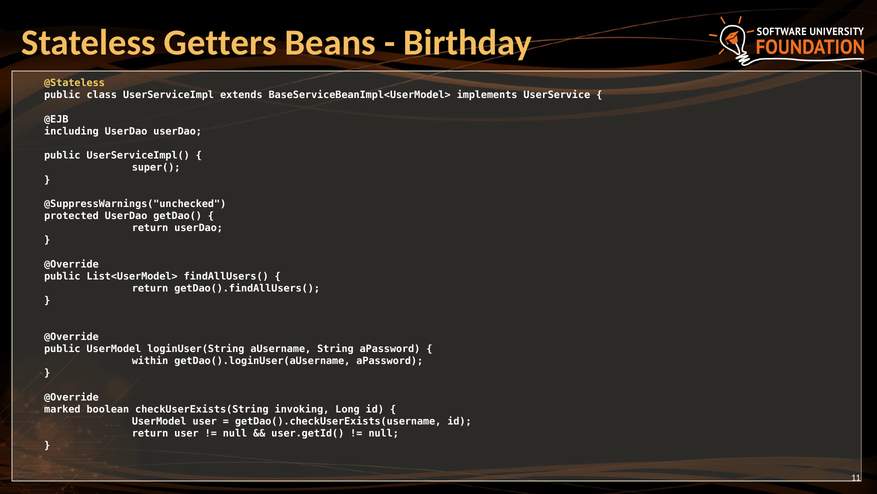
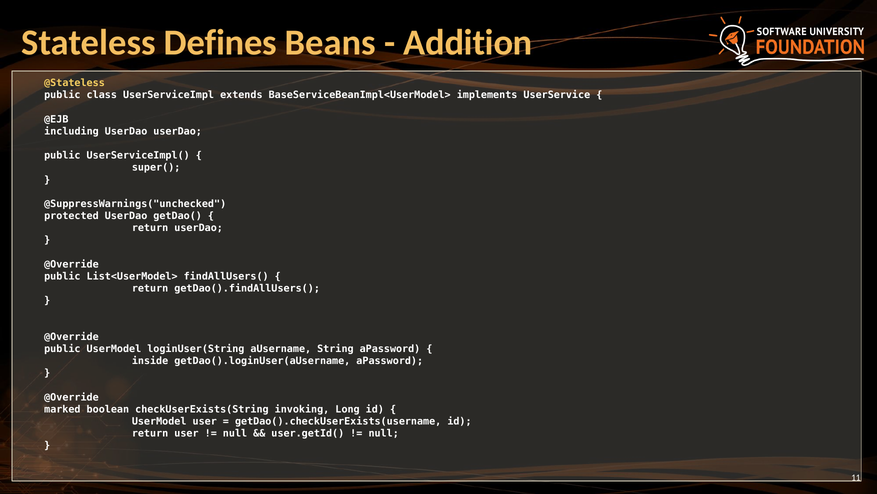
Getters: Getters -> Defines (220, 43)
Birthday: Birthday -> Addition (468, 43)
within: within -> inside (150, 361)
